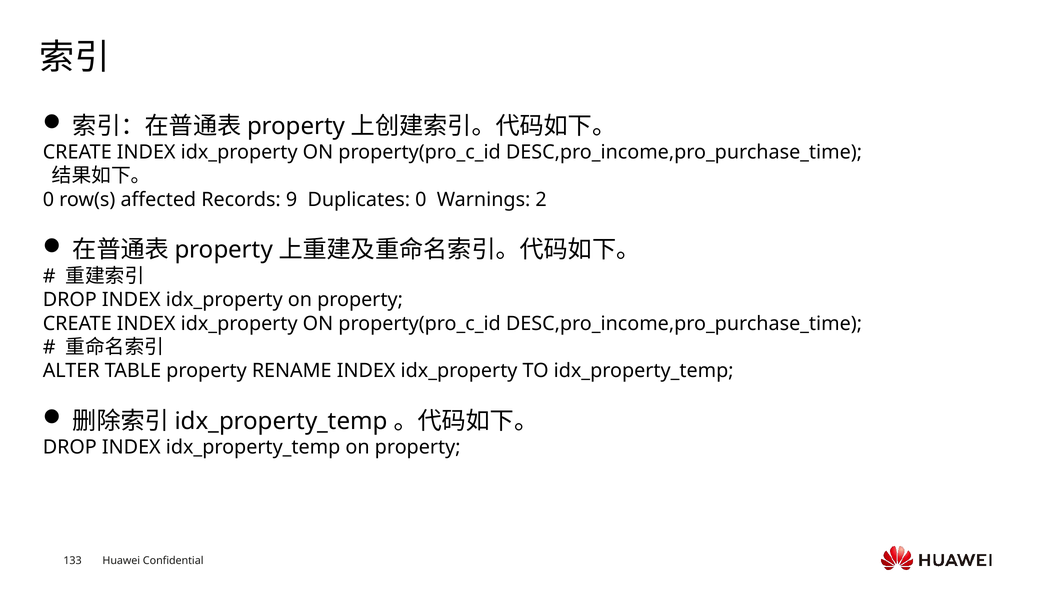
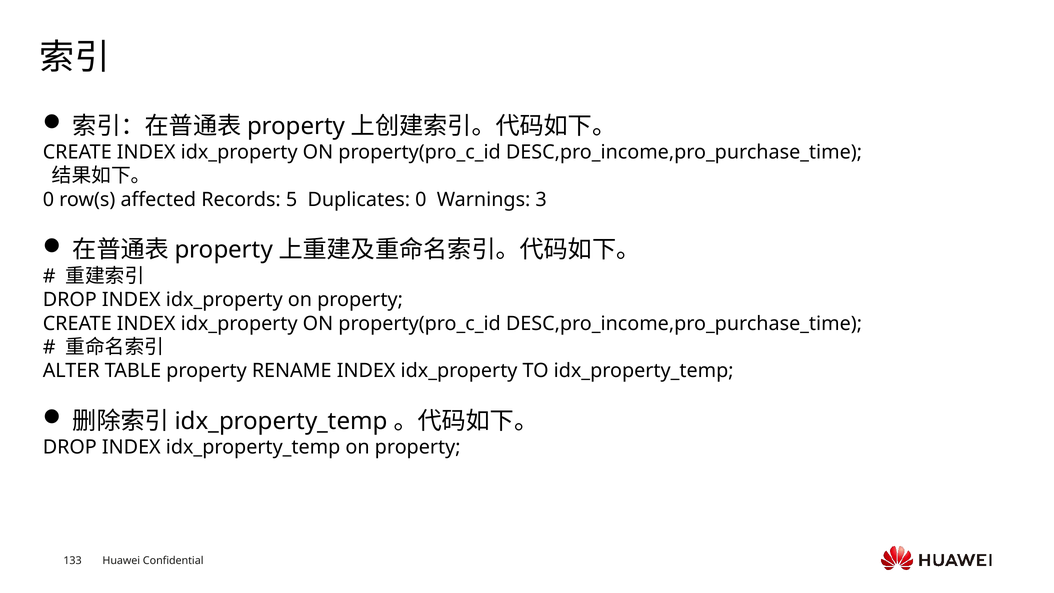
9: 9 -> 5 (292, 200)
2: 2 -> 3 (541, 200)
